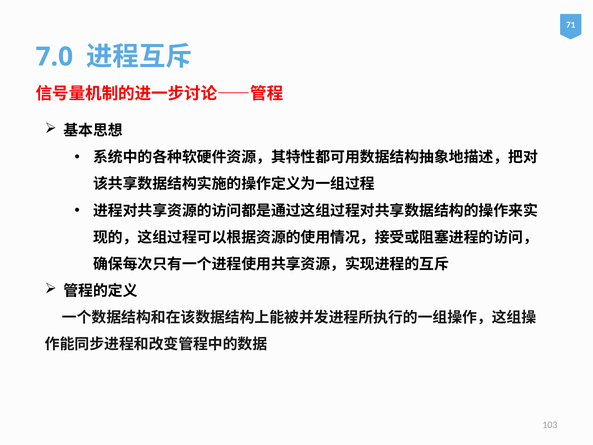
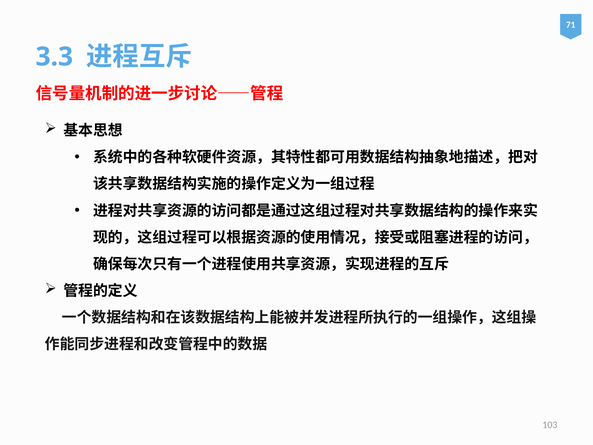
7.0: 7.0 -> 3.3 (54, 57)
